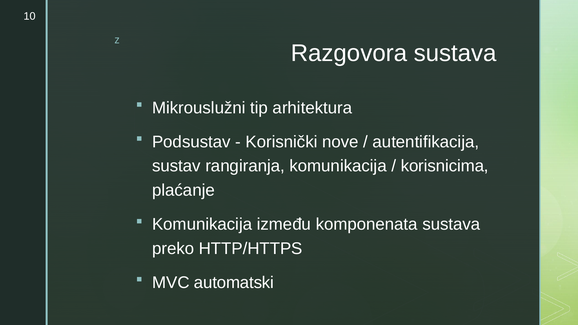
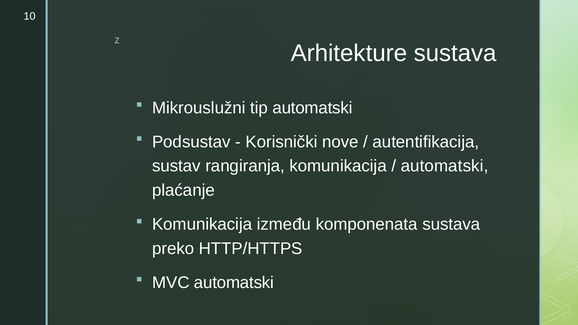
Razgovora: Razgovora -> Arhitekture (349, 53)
tip arhitektura: arhitektura -> automatski (312, 108)
korisnicima: korisnicima -> automatski (445, 166)
